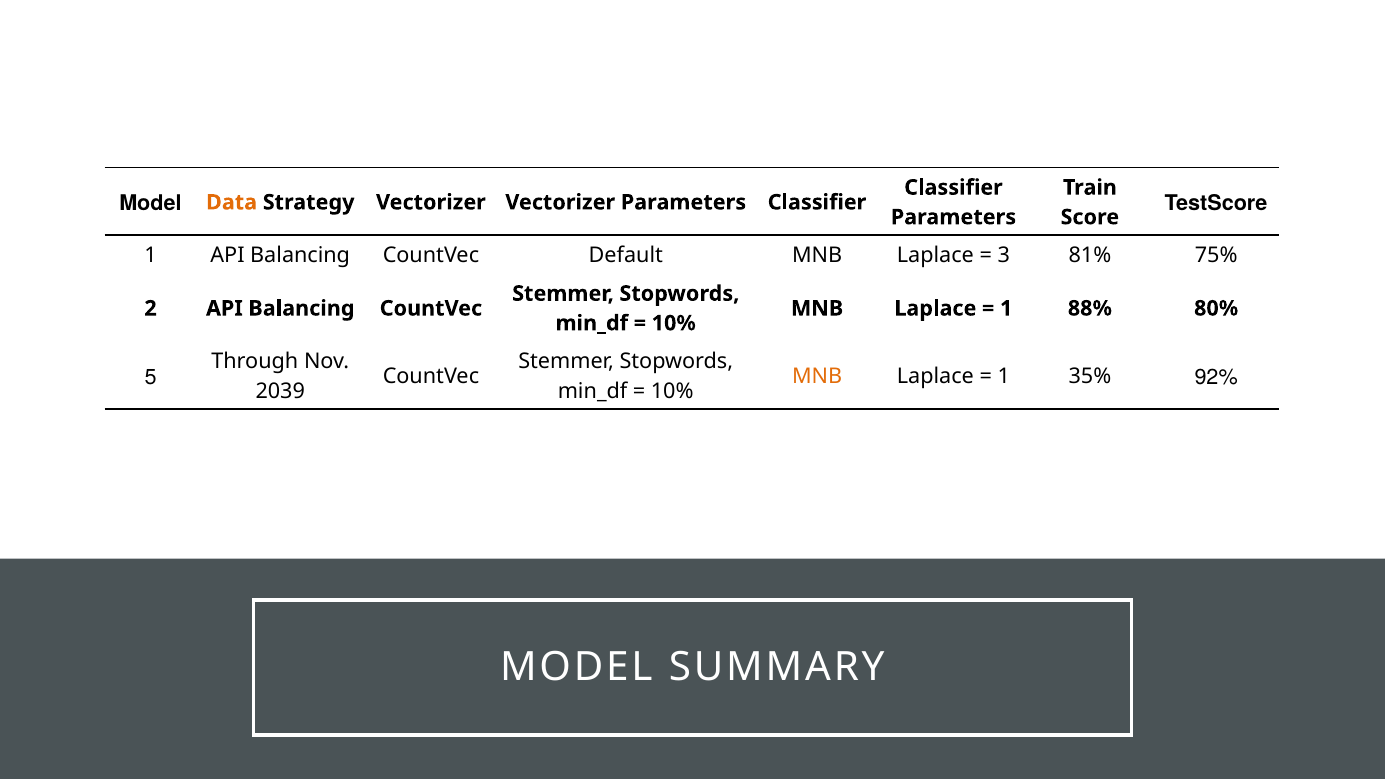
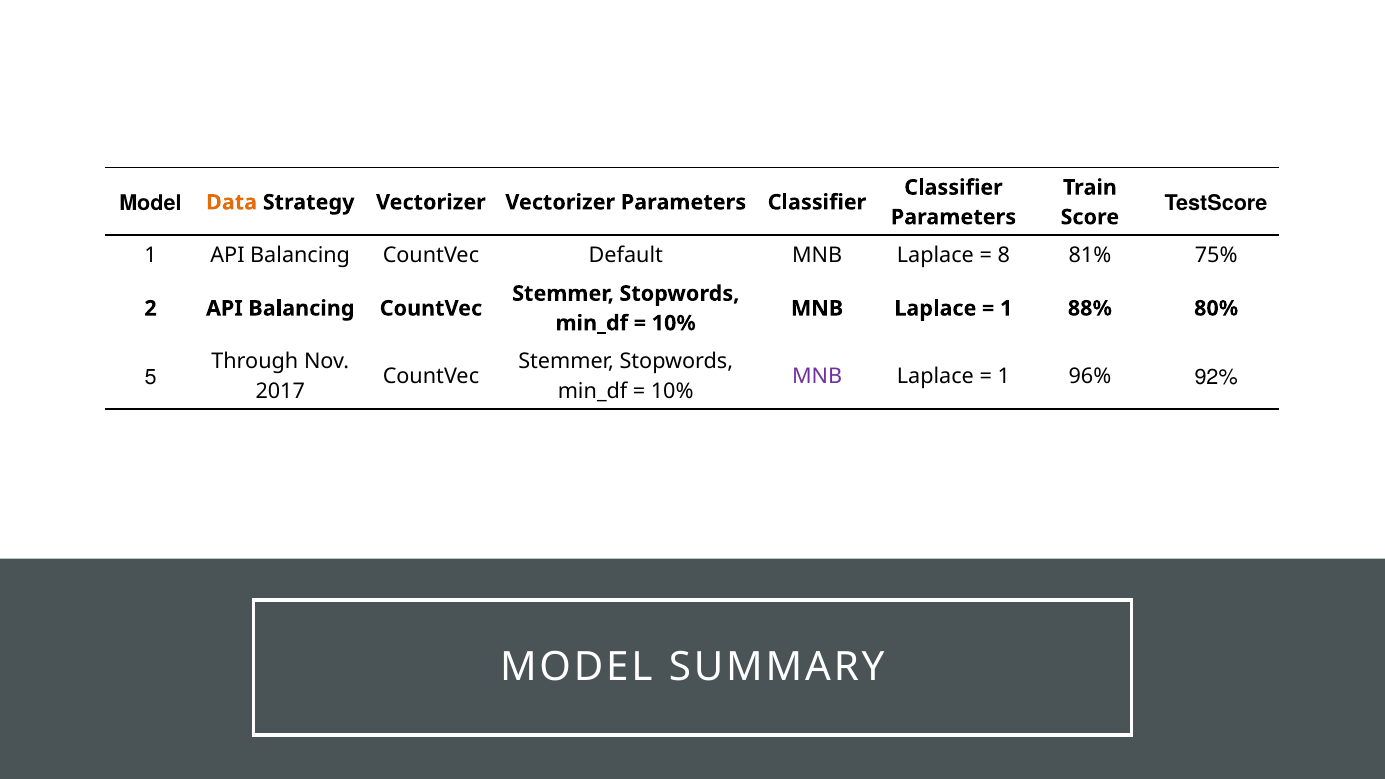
3: 3 -> 8 (1004, 255)
MNB colour: orange -> purple (817, 376)
35%: 35% -> 96% (1090, 376)
2039: 2039 -> 2017 (280, 391)
